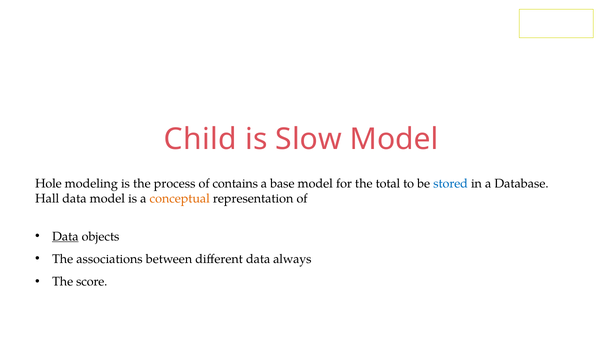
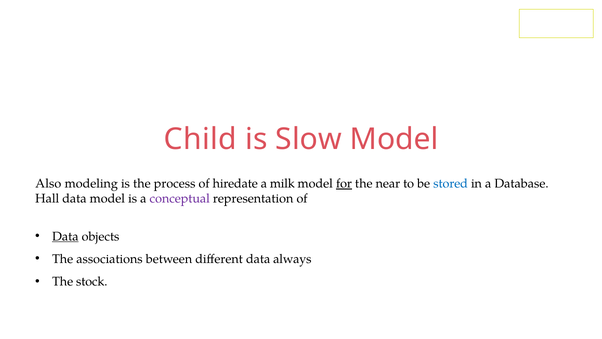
Hole: Hole -> Also (48, 183)
contains: contains -> hiredate (235, 183)
base: base -> milk (282, 183)
for underline: none -> present (344, 183)
total: total -> near (388, 183)
conceptual colour: orange -> purple (180, 199)
score: score -> stock (92, 281)
